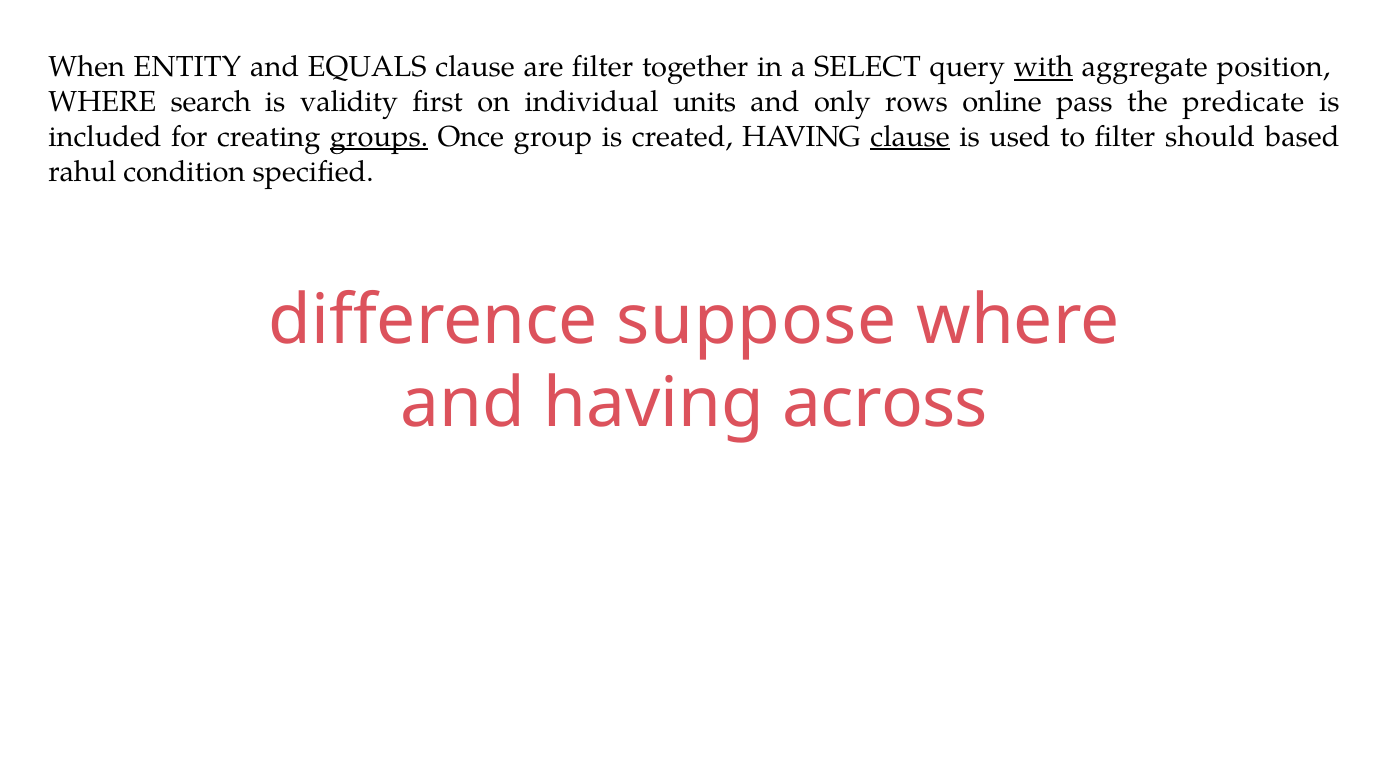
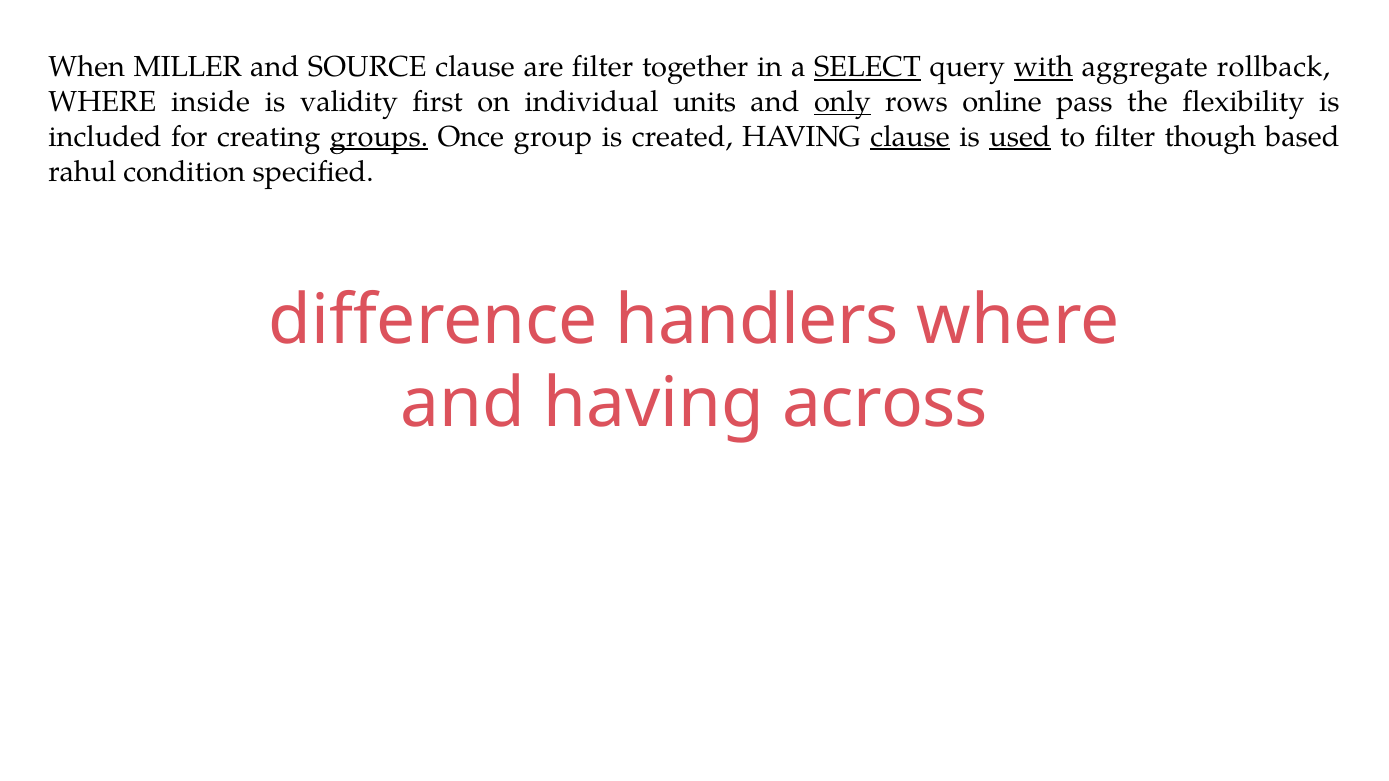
ENTITY: ENTITY -> MILLER (188, 67)
EQUALS: EQUALS -> SOURCE (367, 67)
SELECT underline: none -> present (867, 67)
position: position -> rollback (1273, 67)
search: search -> inside (211, 102)
only underline: none -> present (842, 102)
predicate: predicate -> flexibility (1243, 102)
used underline: none -> present (1020, 137)
should: should -> though (1210, 137)
suppose: suppose -> handlers (757, 321)
